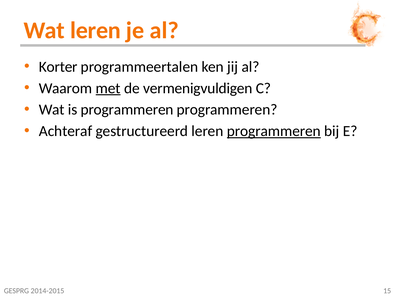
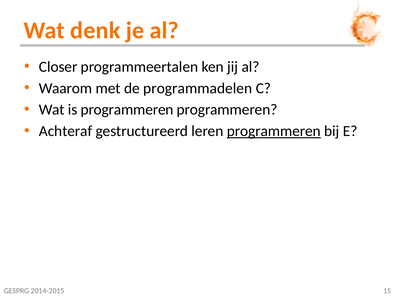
Wat leren: leren -> denk (95, 30)
Korter: Korter -> Closer (58, 67)
met underline: present -> none (108, 88)
vermenigvuldigen: vermenigvuldigen -> programmadelen (198, 88)
